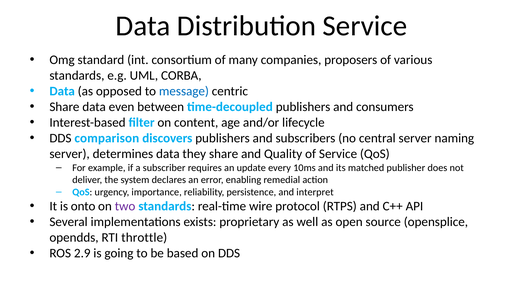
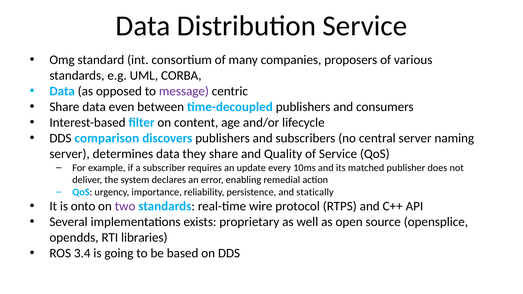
message colour: blue -> purple (184, 91)
interpret: interpret -> statically (315, 192)
throttle: throttle -> libraries (144, 238)
2.9: 2.9 -> 3.4 (82, 253)
